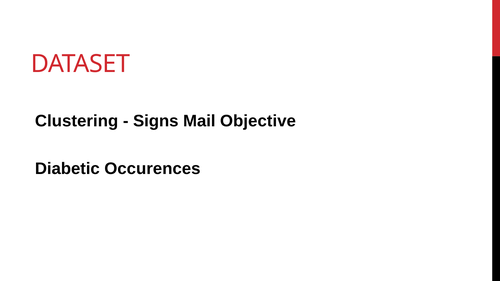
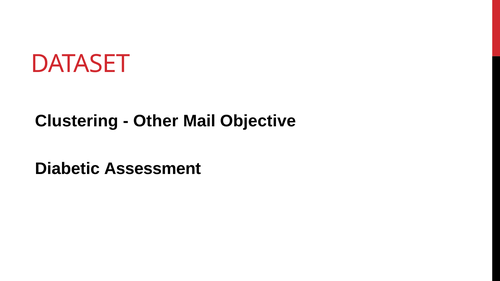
Signs: Signs -> Other (156, 121)
Occurences: Occurences -> Assessment (153, 169)
